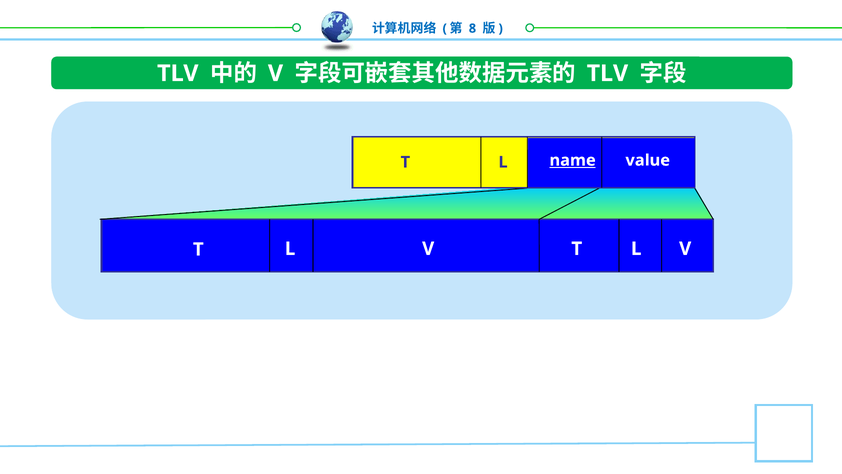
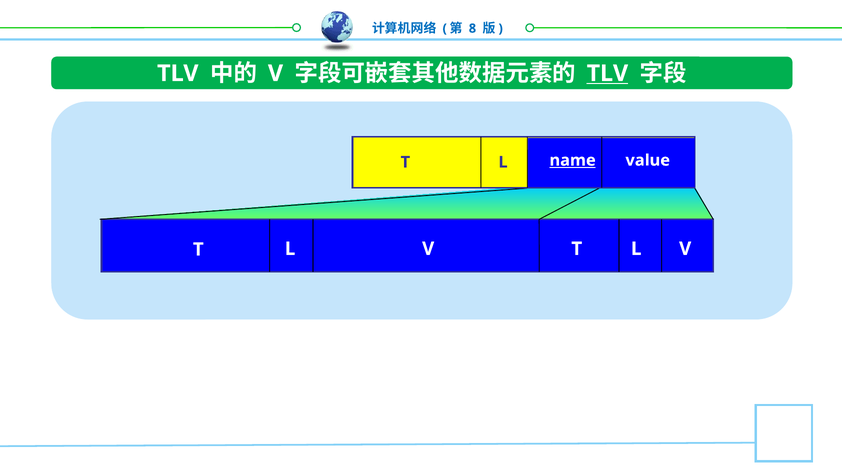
TLV underline: none -> present (607, 73)
